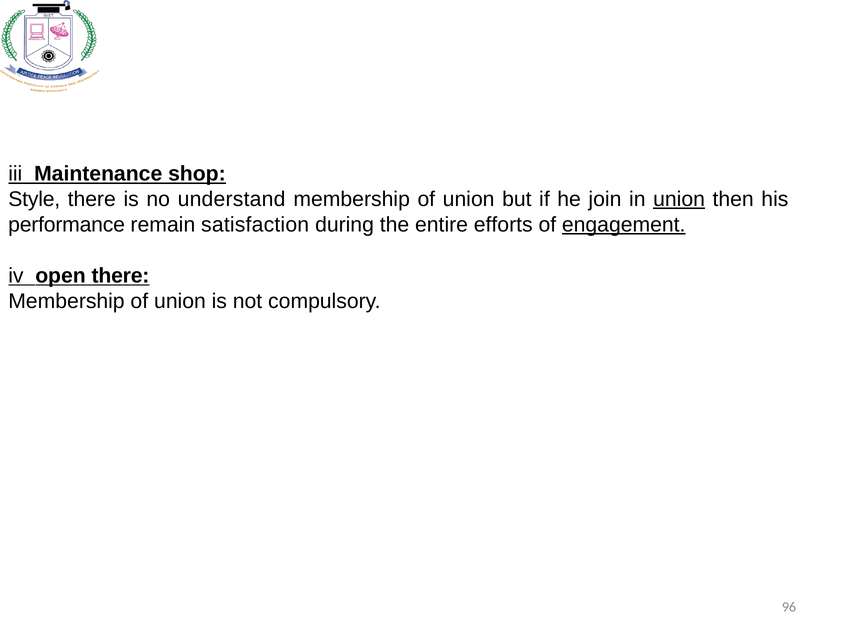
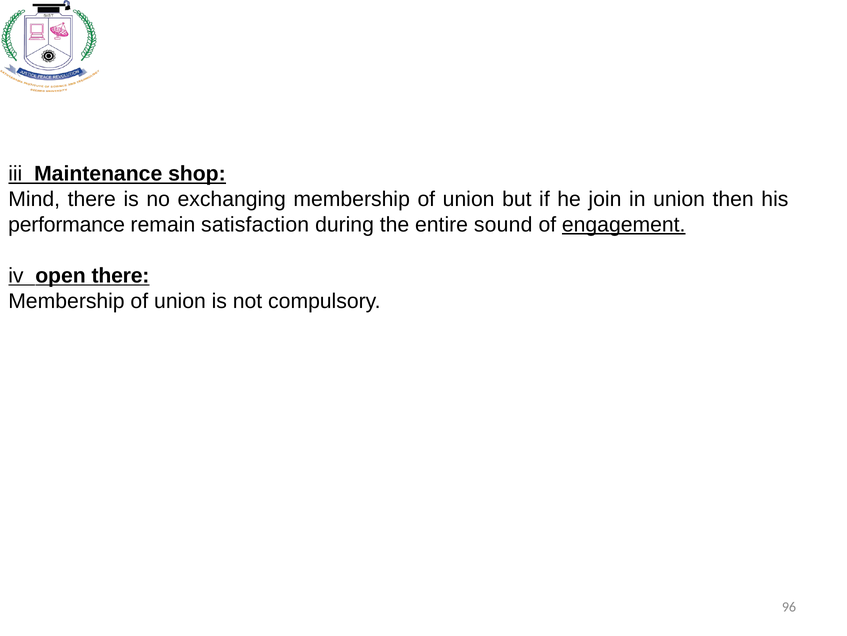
Style: Style -> Mind (34, 199)
understand: understand -> exchanging (232, 199)
union underline: present -> none (679, 199)
efforts: efforts -> sound (503, 224)
